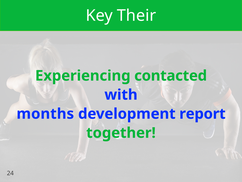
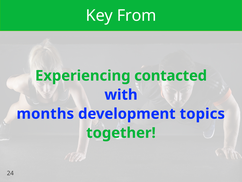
Their: Their -> From (137, 16)
report: report -> topics (202, 114)
